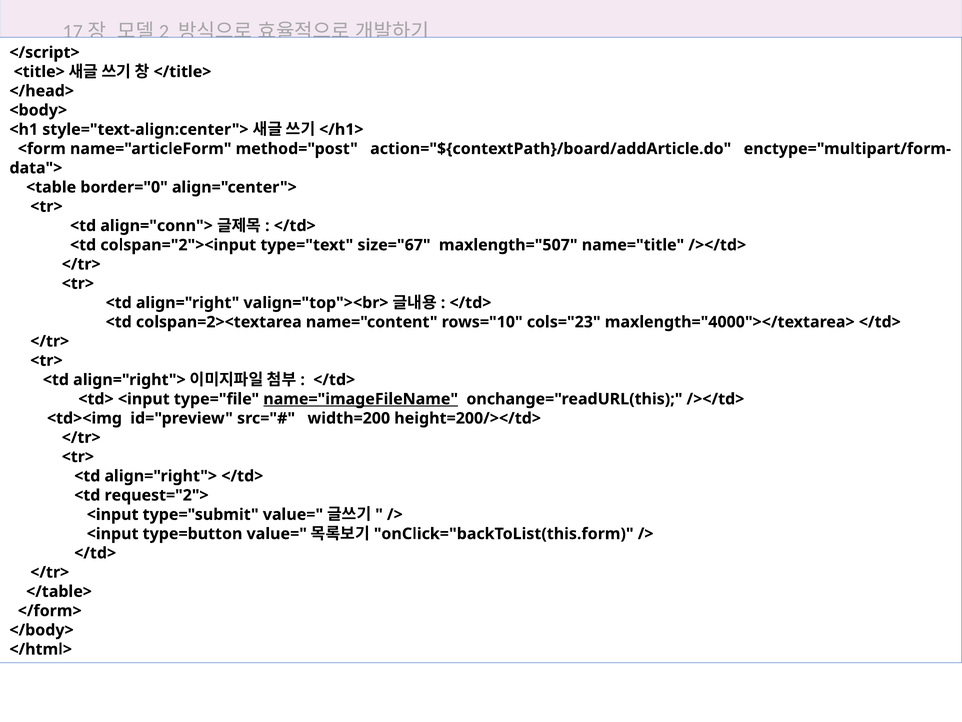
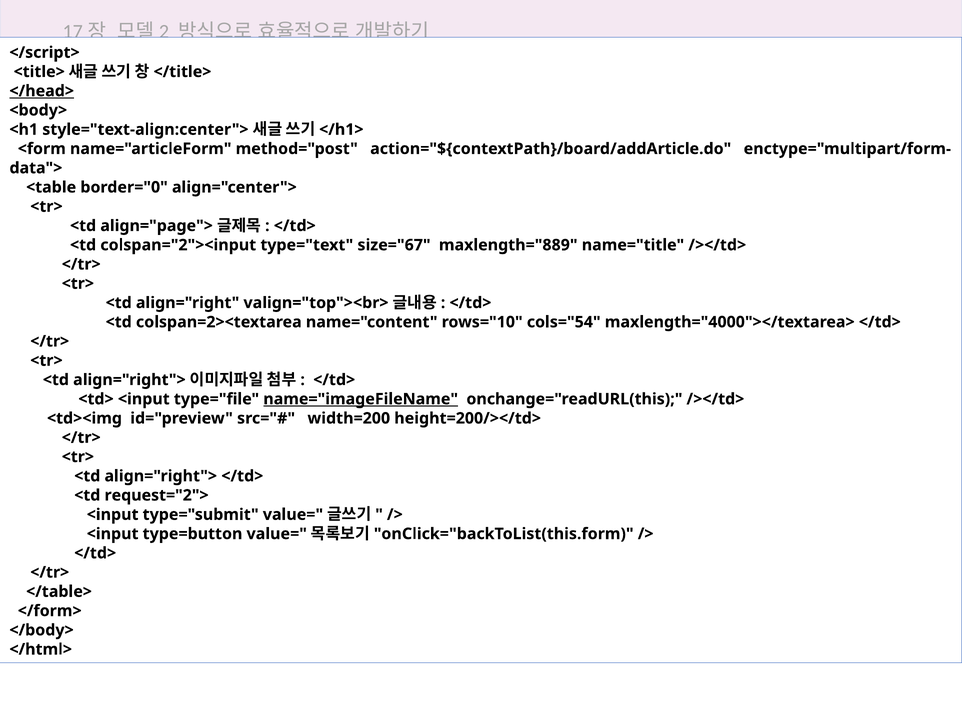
</head> underline: none -> present (42, 91)
align="conn">: align="conn"> -> align="page"> (157, 226)
maxlength="507: maxlength="507 -> maxlength="889 (508, 245)
cols="23: cols="23 -> cols="54 (564, 322)
